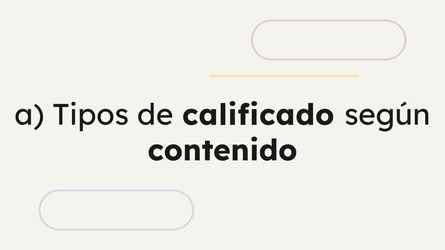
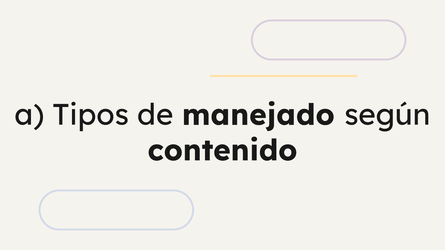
calificado: calificado -> manejado (258, 115)
